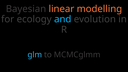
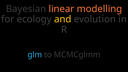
and colour: light blue -> yellow (63, 19)
